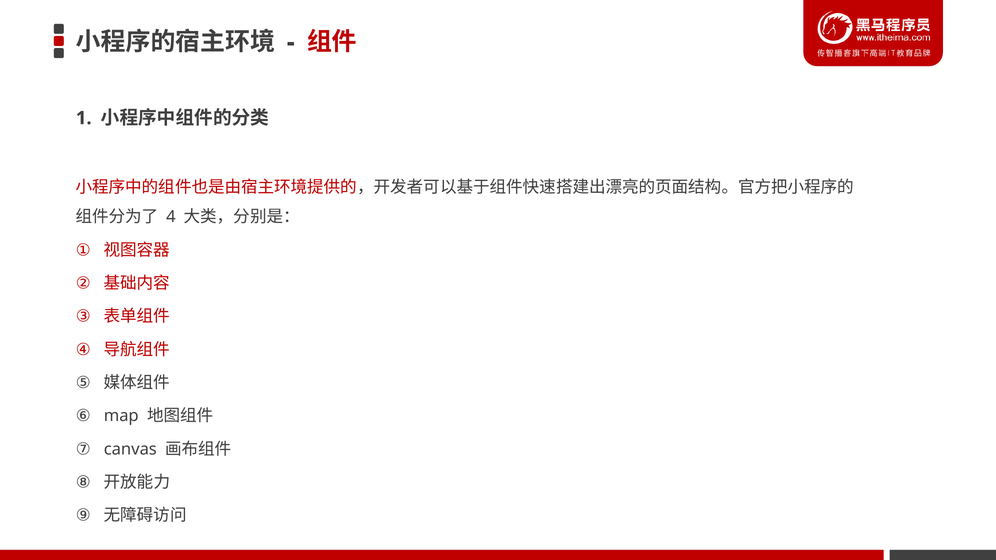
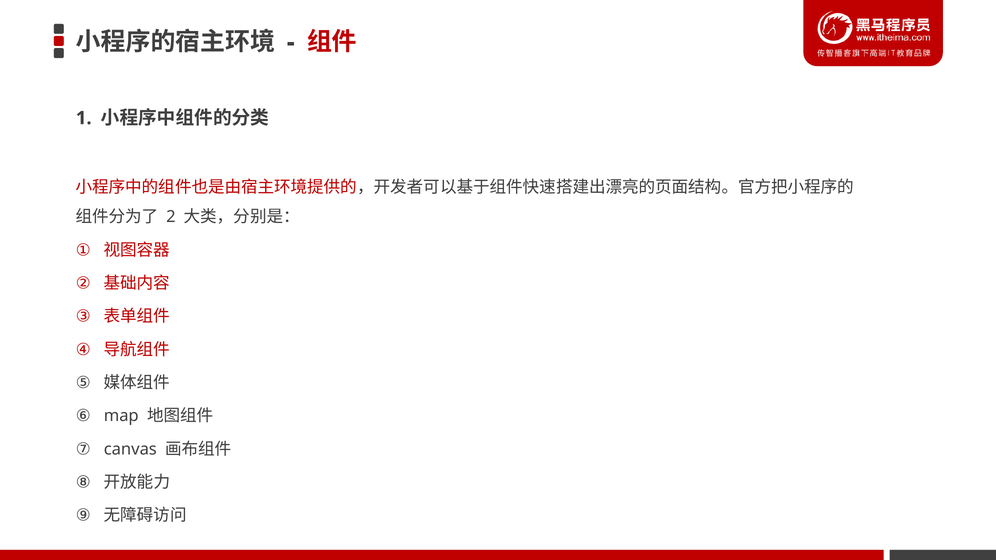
4: 4 -> 2 (171, 217)
